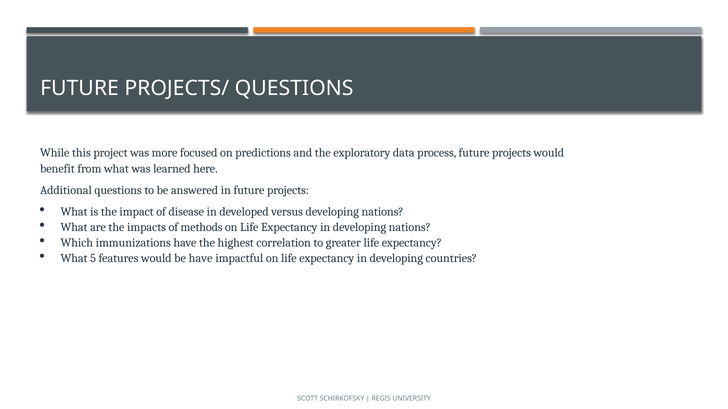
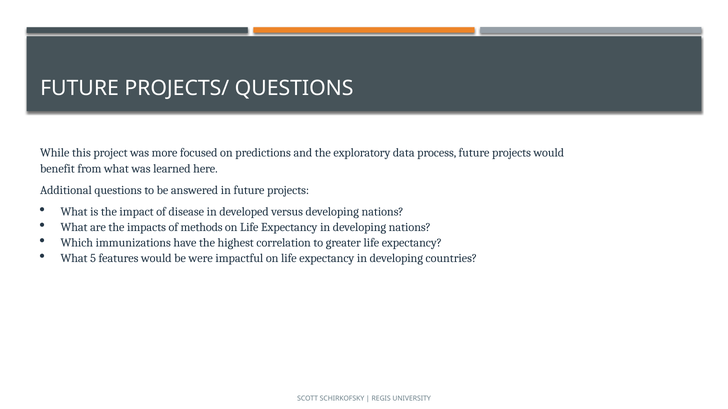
be have: have -> were (201, 259)
